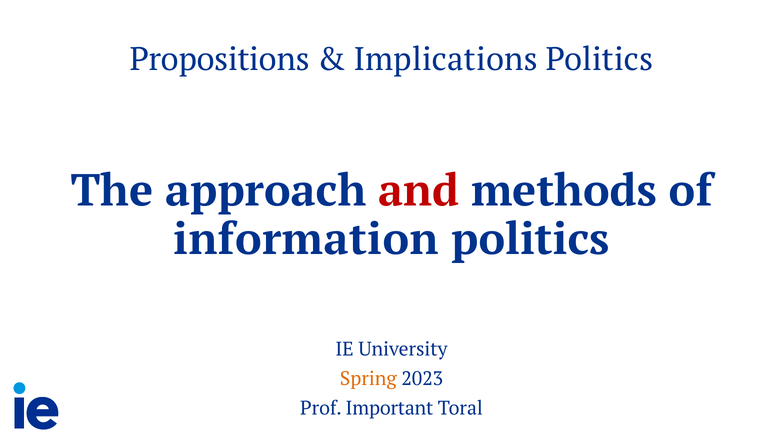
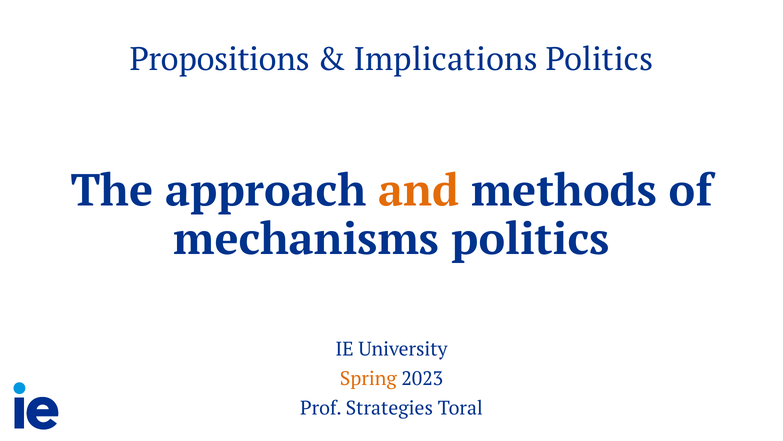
and colour: red -> orange (419, 191)
information: information -> mechanisms (306, 239)
Important: Important -> Strategies (389, 408)
